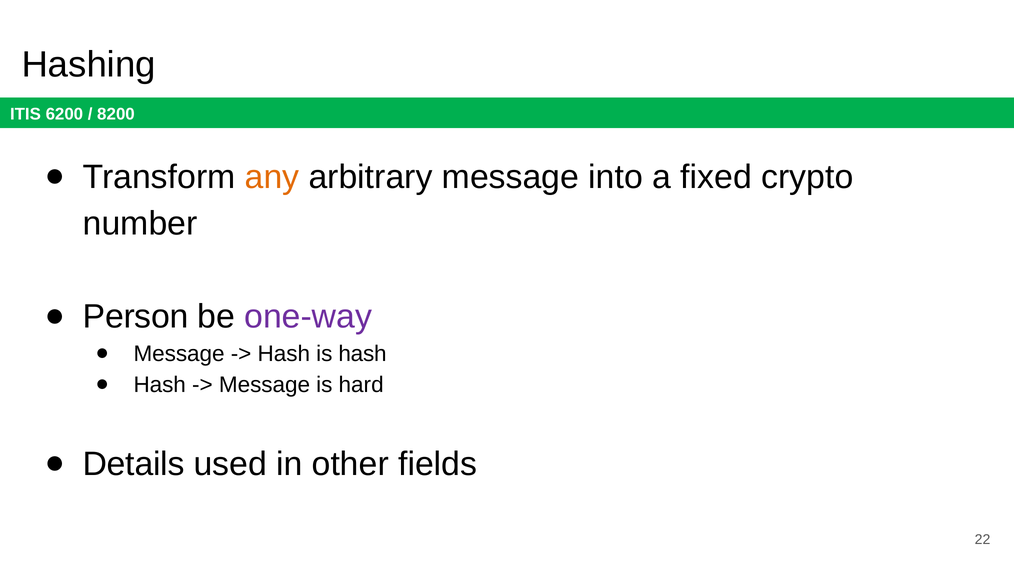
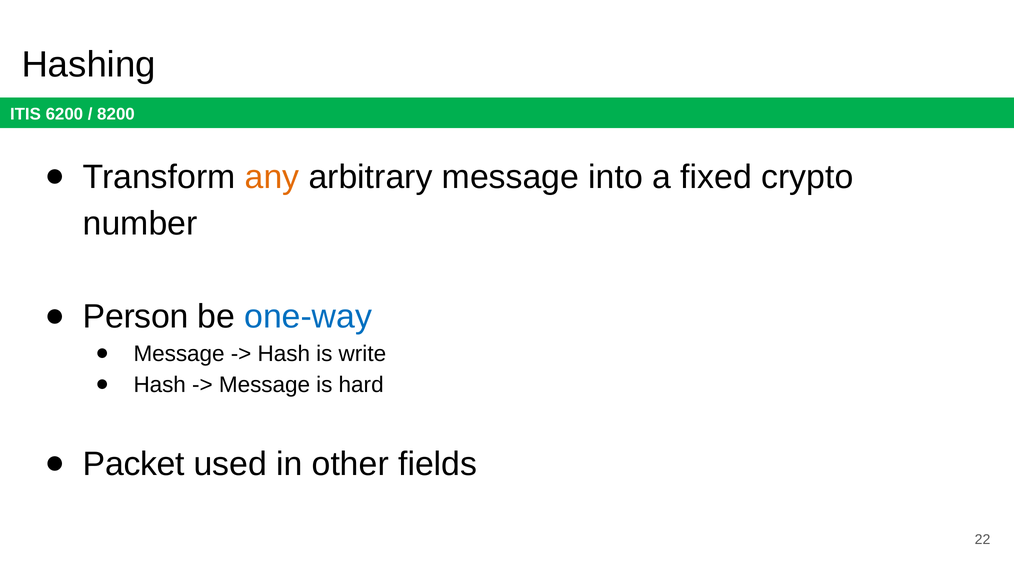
one-way colour: purple -> blue (308, 317)
is hash: hash -> write (362, 354)
Details: Details -> Packet (134, 464)
